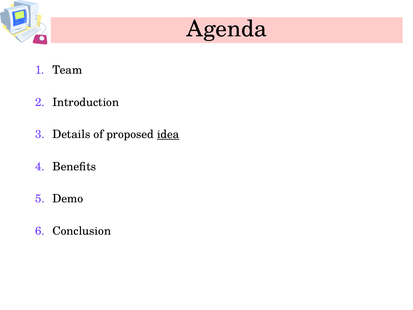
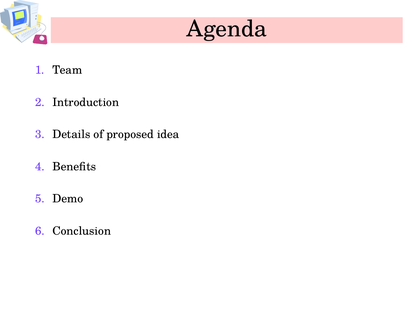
idea underline: present -> none (168, 134)
